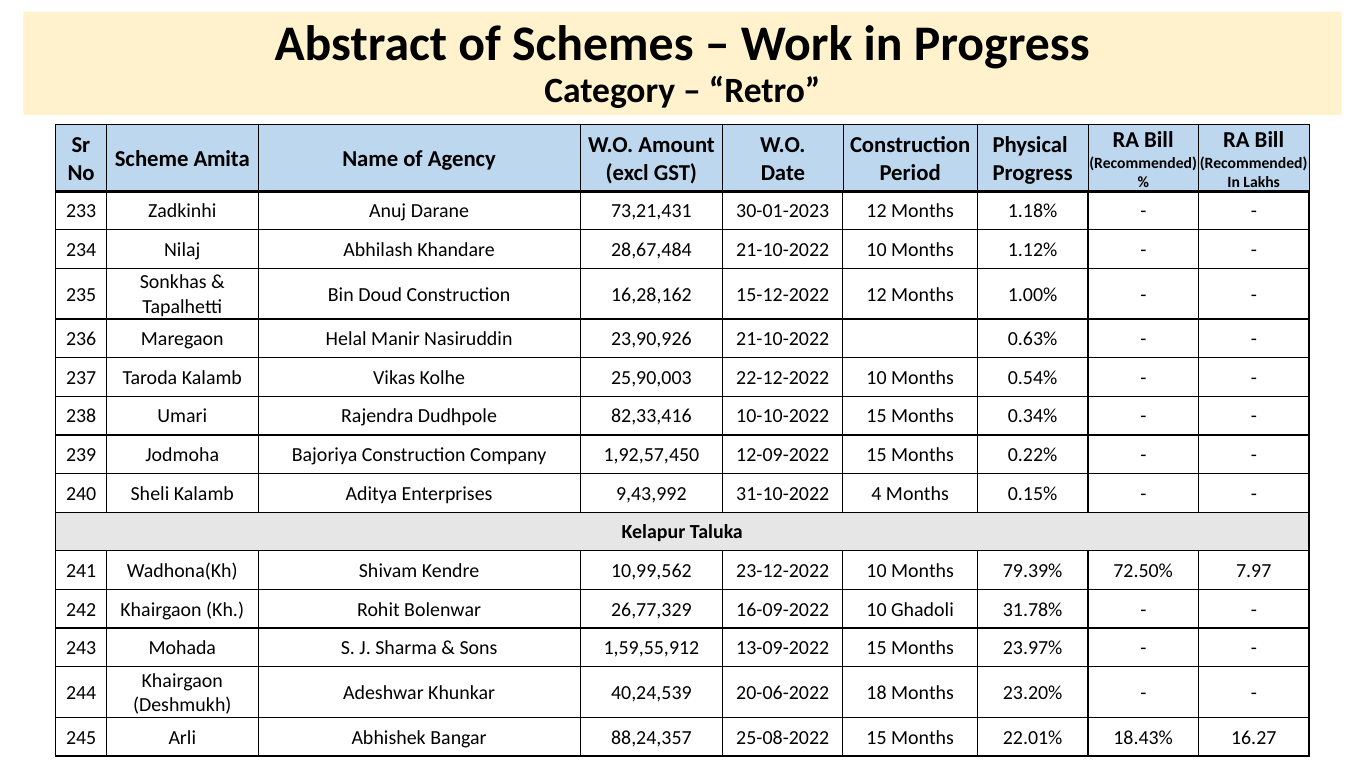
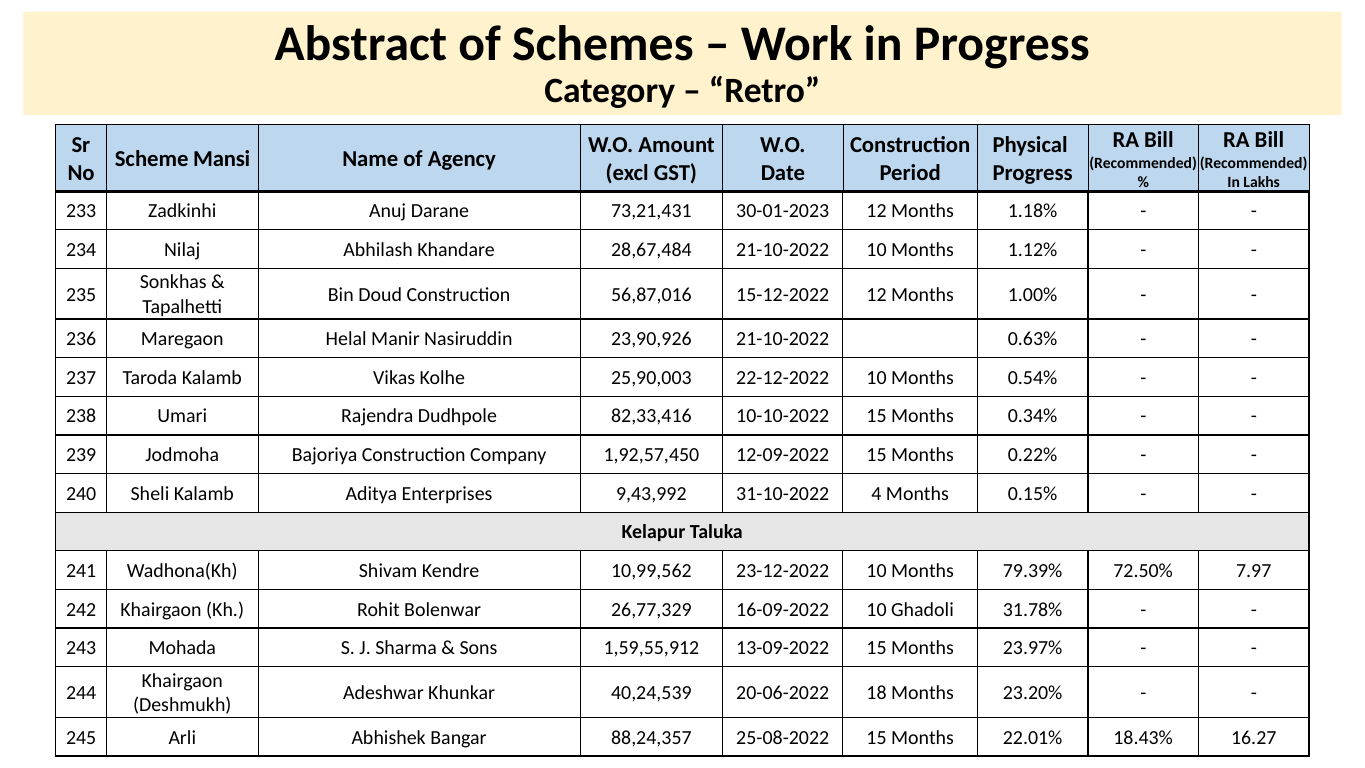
Amita: Amita -> Mansi (222, 159)
16,28,162: 16,28,162 -> 56,87,016 (651, 294)
